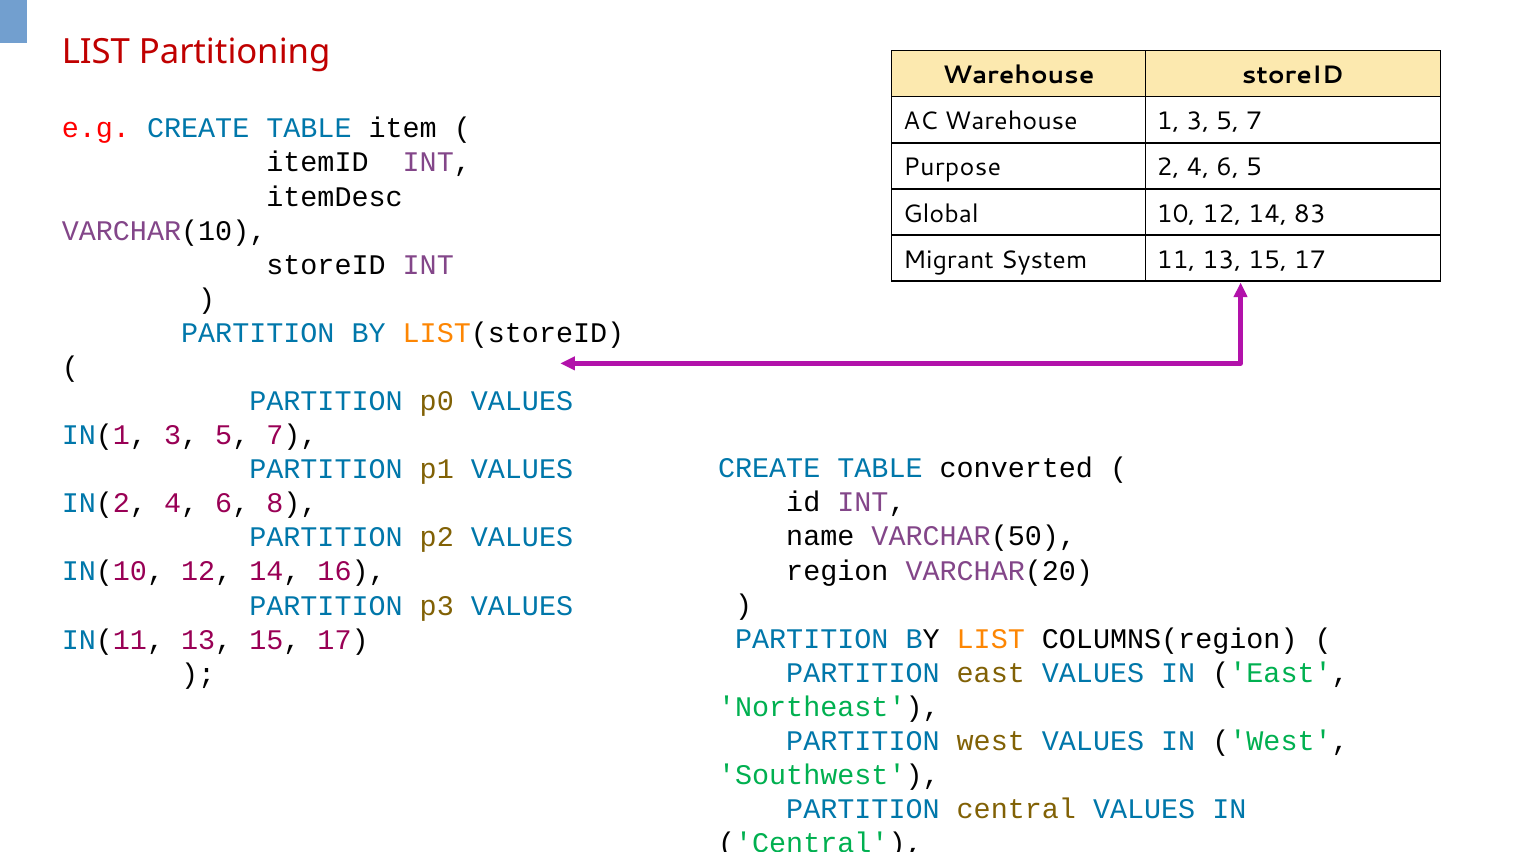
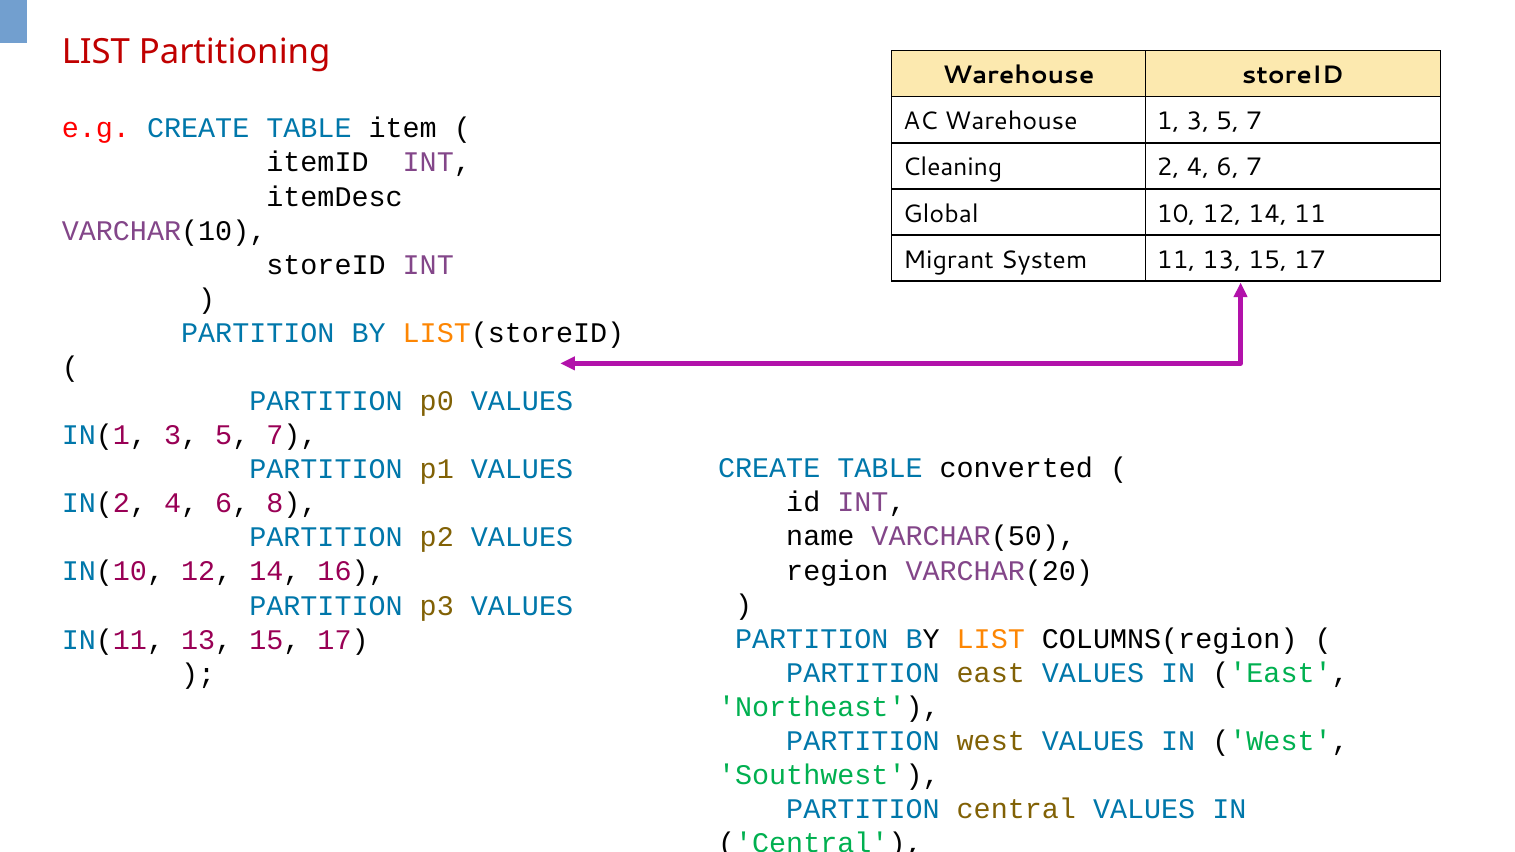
Purpose: Purpose -> Cleaning (953, 168)
6 5: 5 -> 7 (1254, 168)
14 83: 83 -> 11 (1310, 214)
